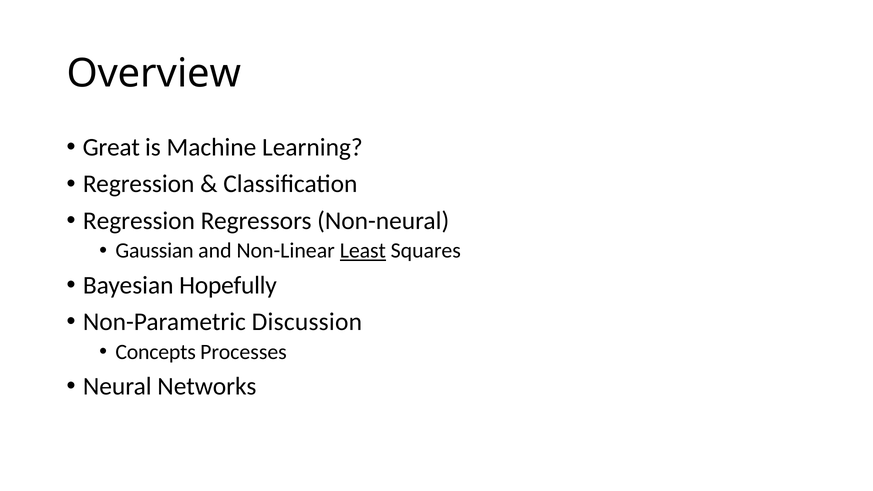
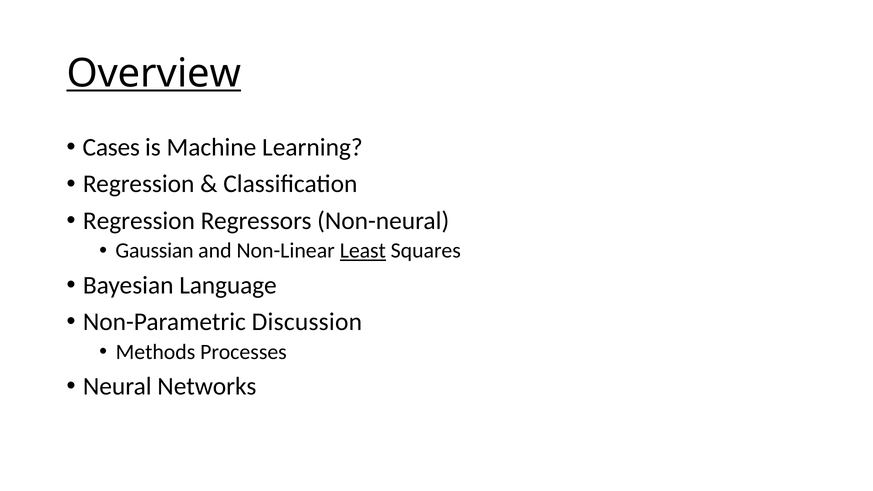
Overview underline: none -> present (154, 73)
Great: Great -> Cases (111, 148)
Hopefully: Hopefully -> Language (228, 285)
Concepts: Concepts -> Methods (156, 352)
